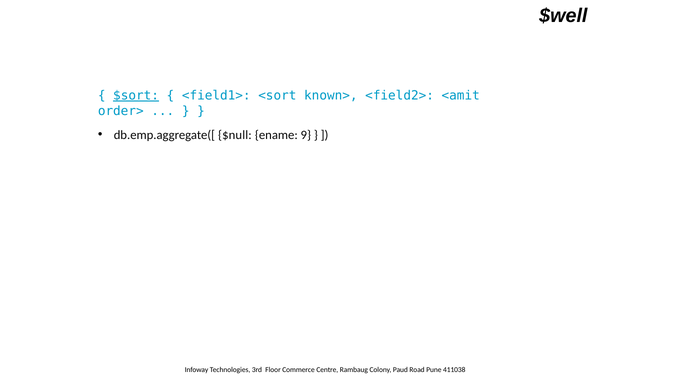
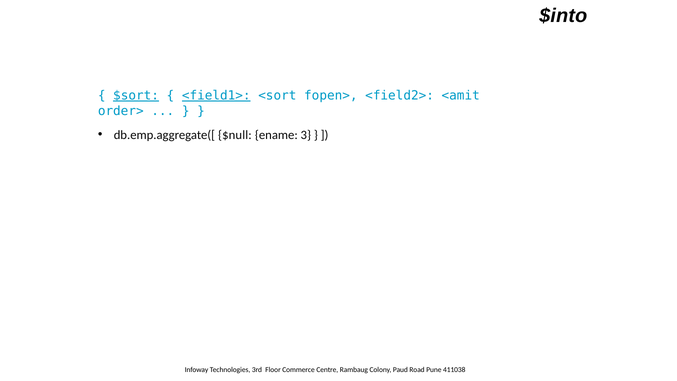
$well: $well -> $into (563, 16)
<field1> underline: none -> present (216, 96)
known>: known> -> fopen> (331, 96)
9: 9 -> 3 (306, 135)
